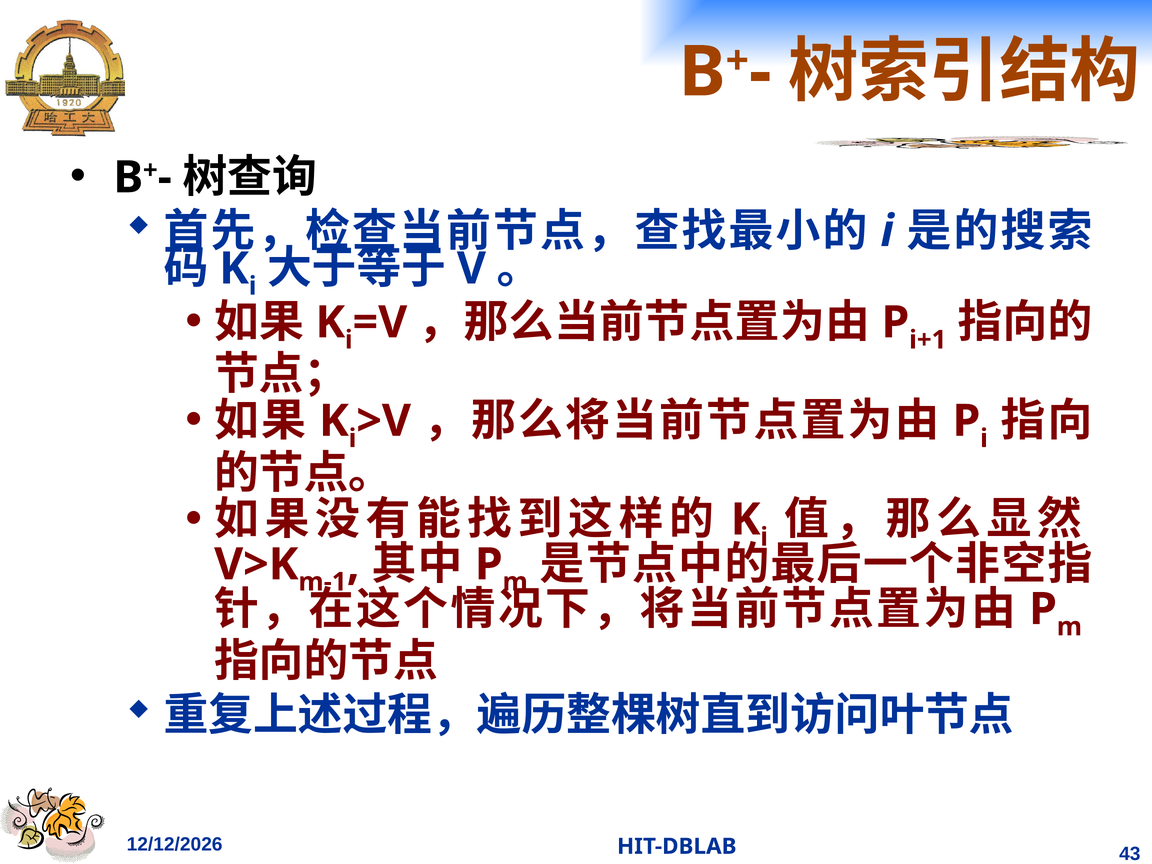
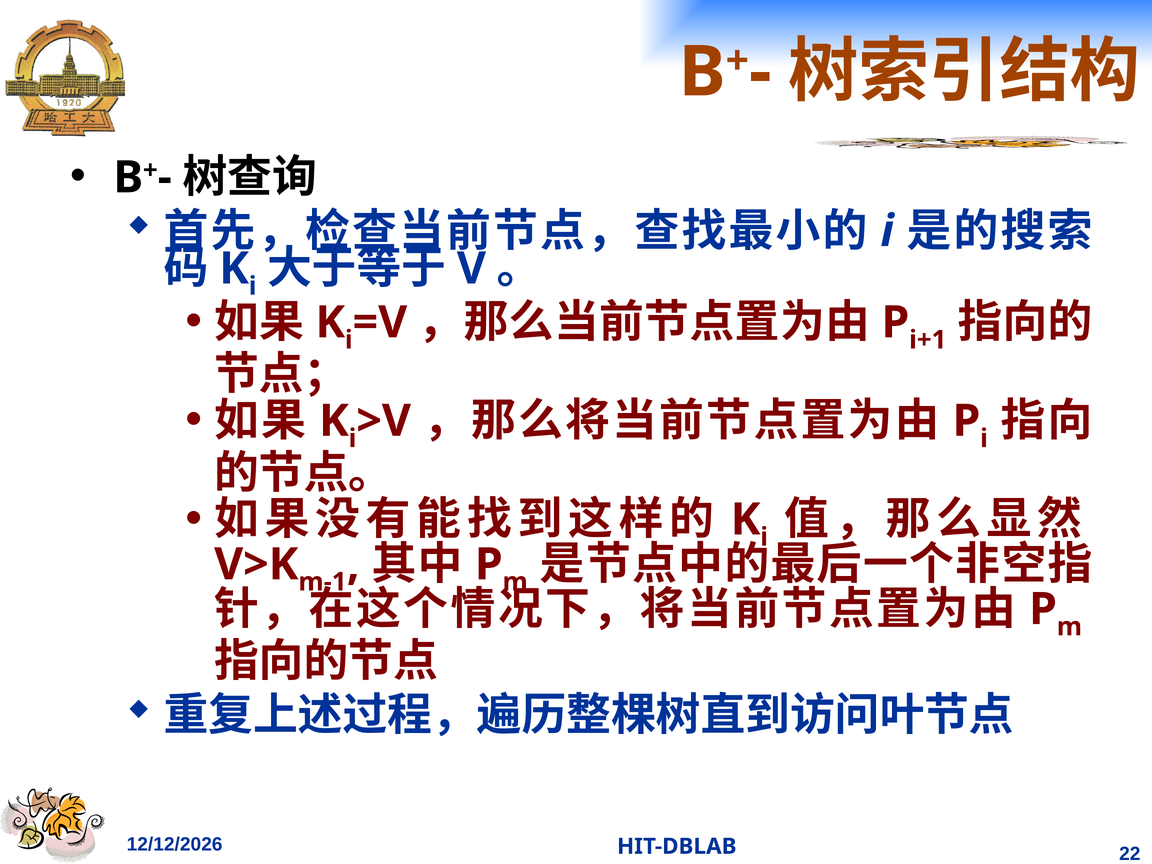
43: 43 -> 22 (1130, 854)
